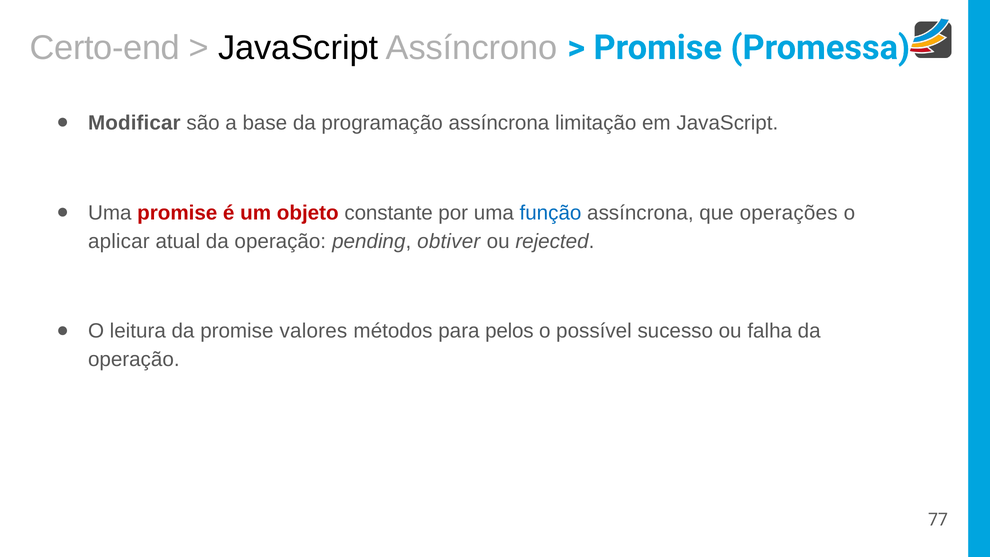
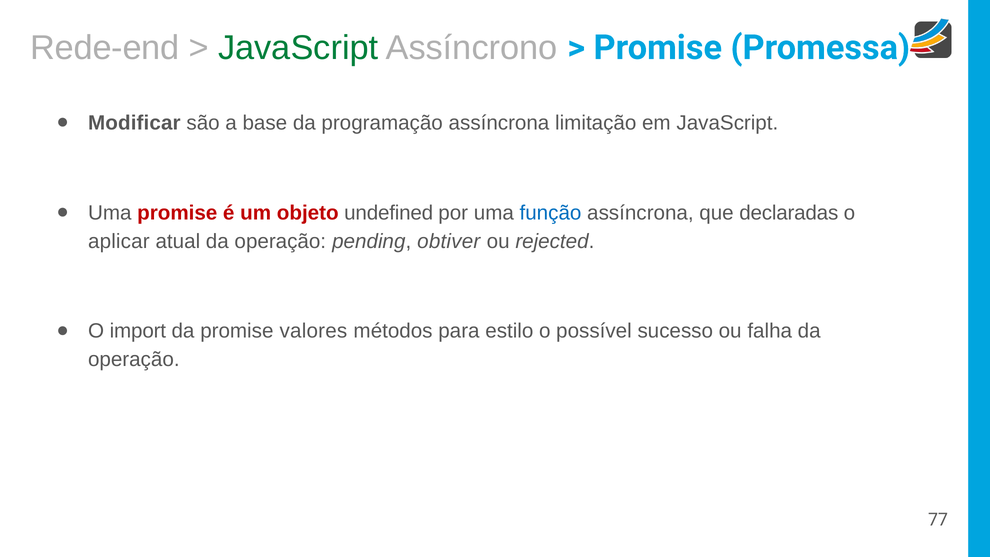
Certo-end: Certo-end -> Rede-end (105, 48)
JavaScript colour: black -> green (298, 48)
constante: constante -> undefined (389, 213)
operações: operações -> declaradas (789, 213)
leitura: leitura -> import (138, 331)
pelos: pelos -> estilo (509, 331)
